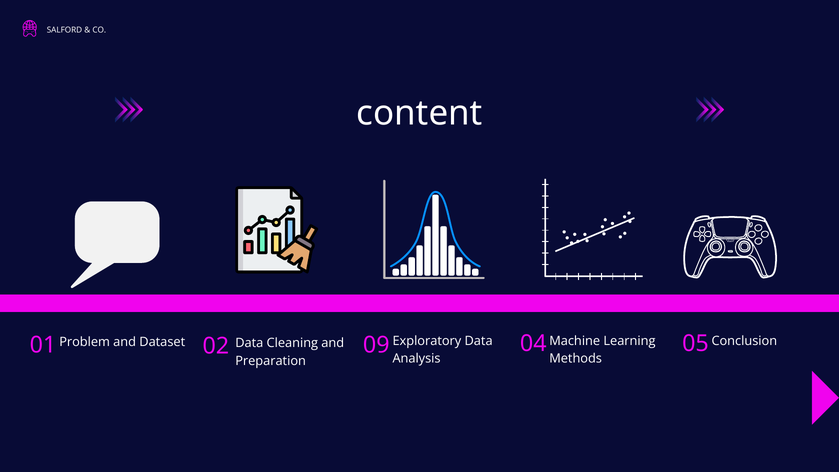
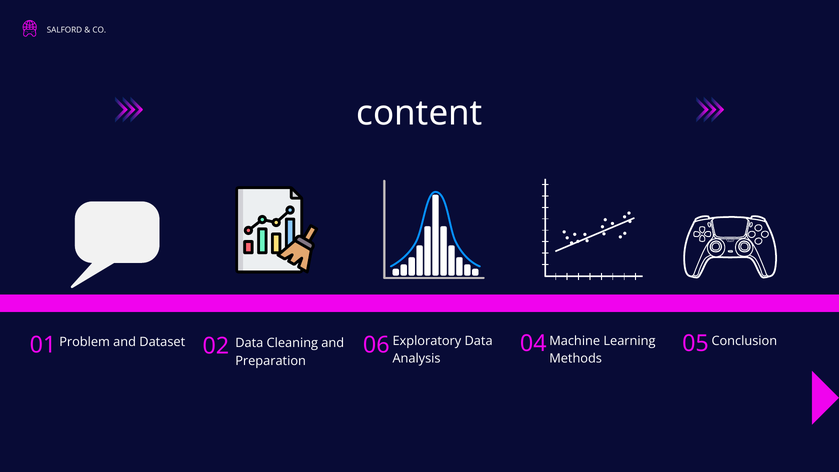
09: 09 -> 06 (376, 345)
